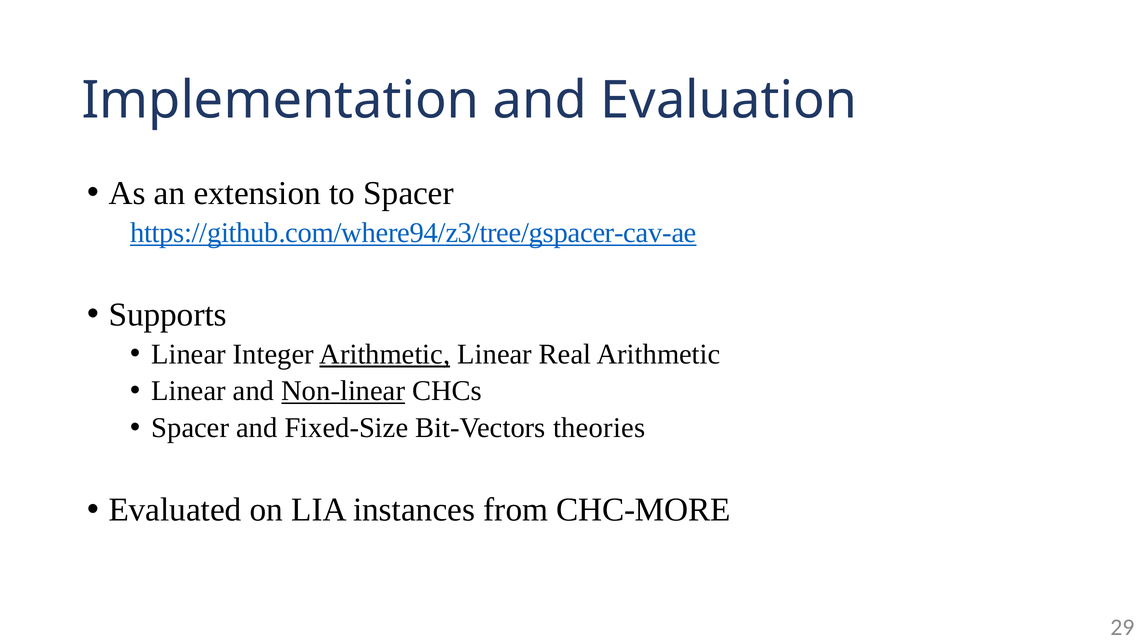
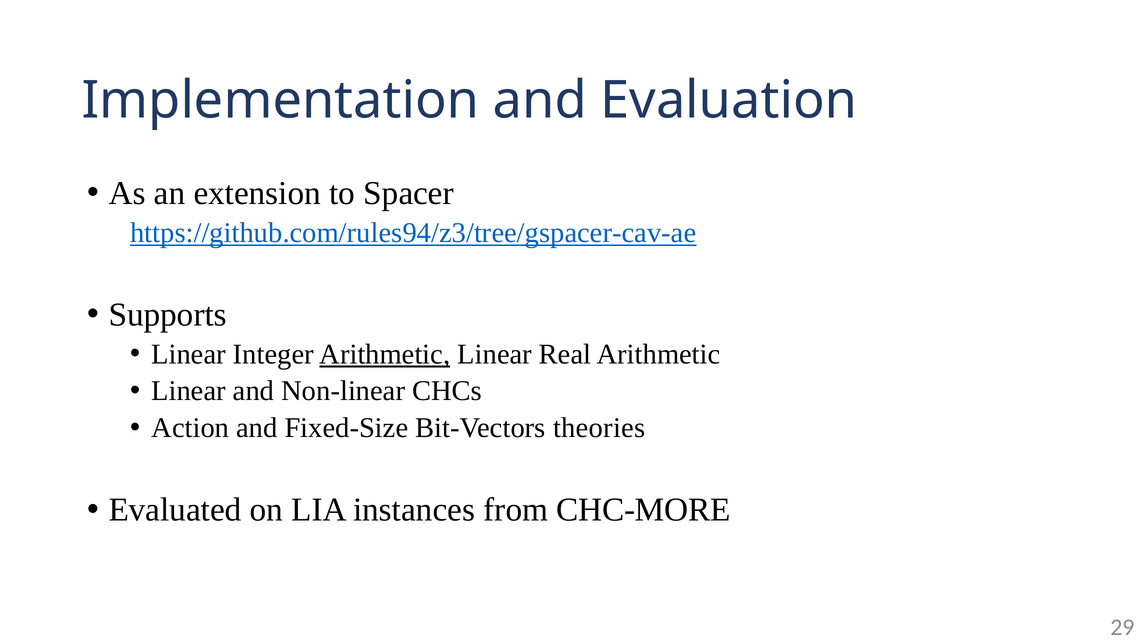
https://github.com/where94/z3/tree/gspacer-cav-ae: https://github.com/where94/z3/tree/gspacer-cav-ae -> https://github.com/rules94/z3/tree/gspacer-cav-ae (413, 233)
Non-linear underline: present -> none (343, 391)
Spacer: Spacer -> Action (190, 428)
